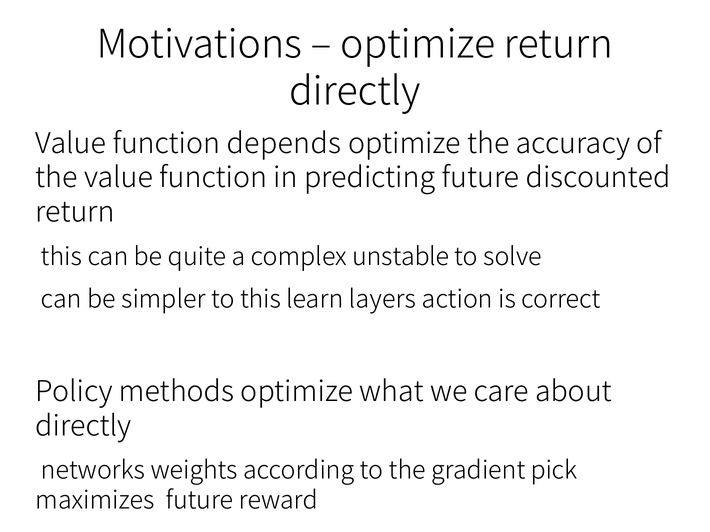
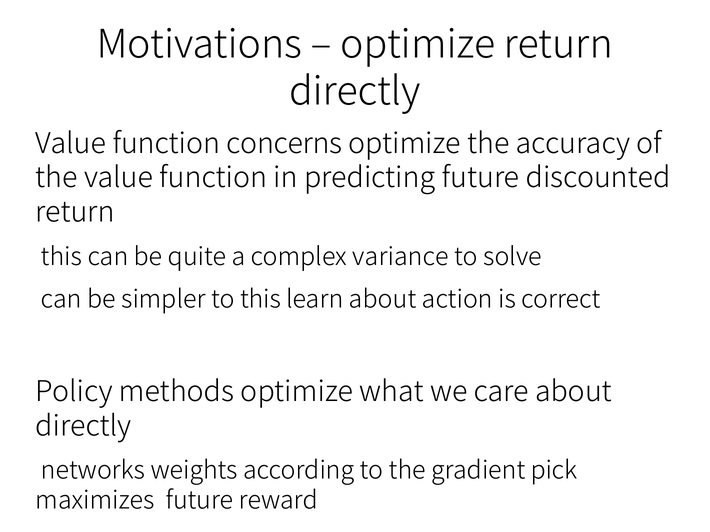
depends: depends -> concerns (284, 144)
unstable: unstable -> variance (401, 257)
learn layers: layers -> about (383, 300)
